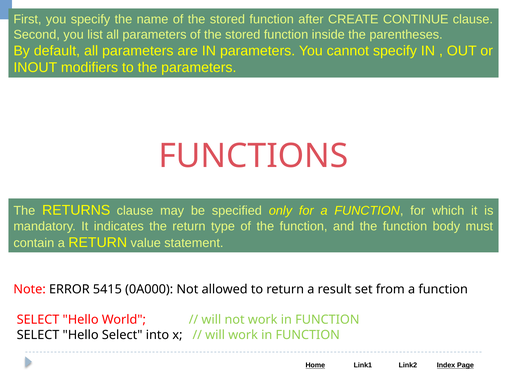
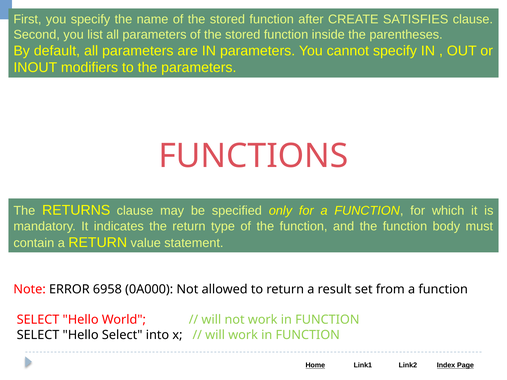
CONTINUE: CONTINUE -> SATISFIES (416, 19)
5415: 5415 -> 6958 (107, 289)
